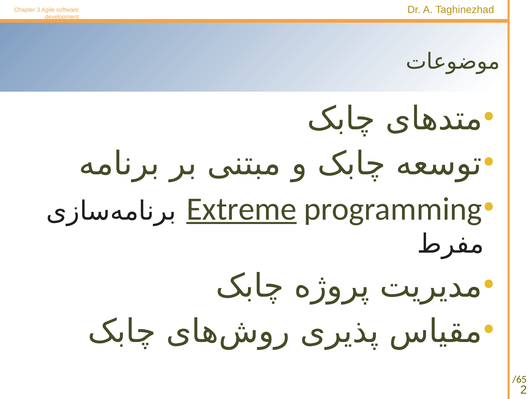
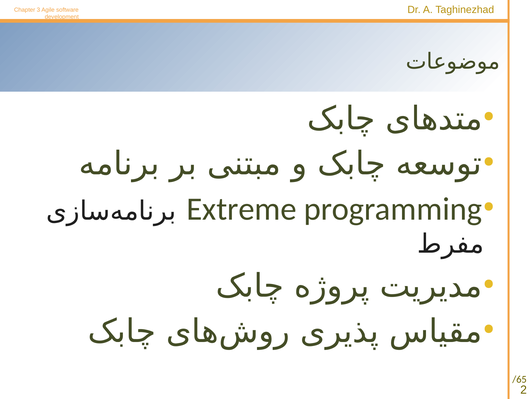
Extreme underline: present -> none (242, 209)
